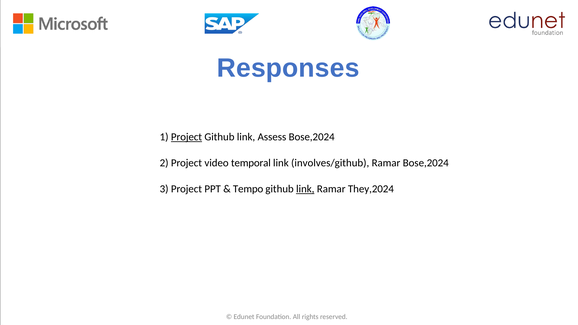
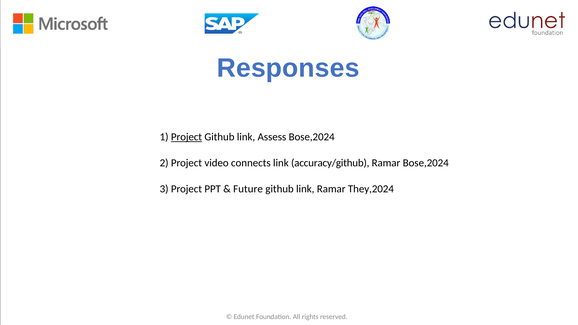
temporal: temporal -> connects (251, 163)
involves/github: involves/github -> accuracy/github (330, 163)
Tempo: Tempo -> Future (248, 189)
link underline: present -> none (305, 189)
